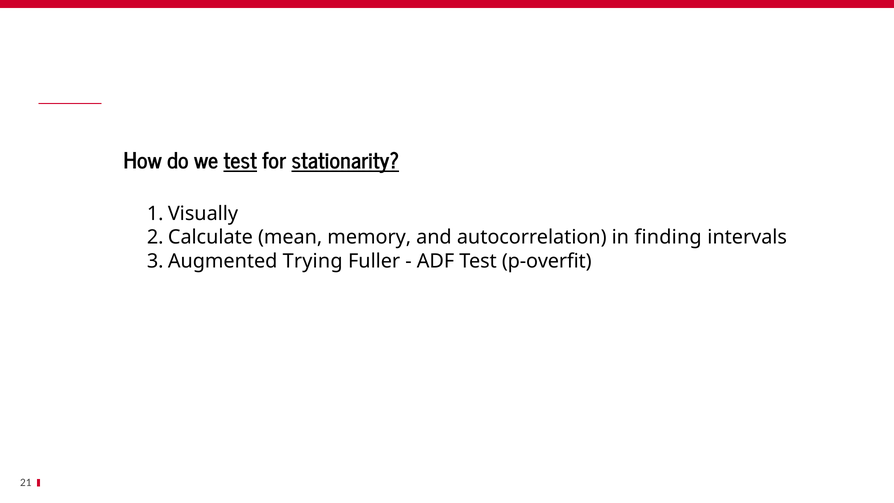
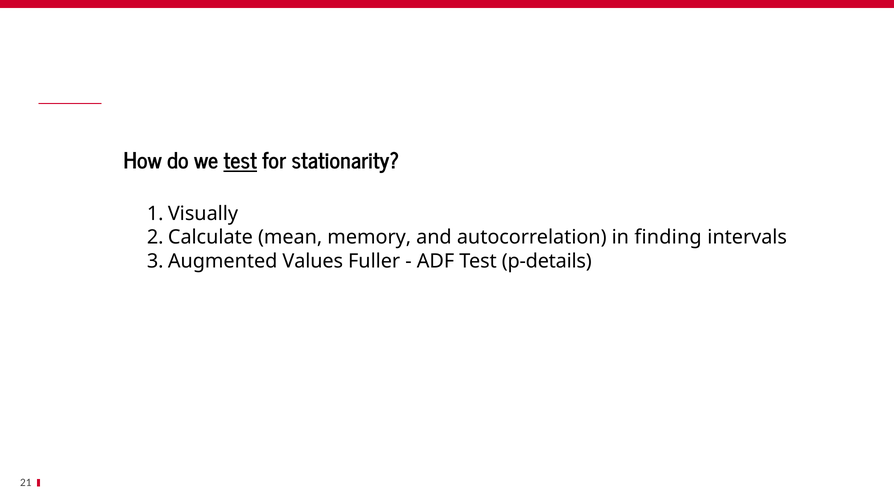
stationarity underline: present -> none (345, 162)
Trying: Trying -> Values (313, 261)
p-overfit: p-overfit -> p-details (547, 261)
